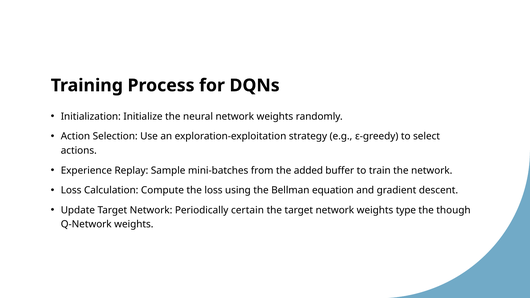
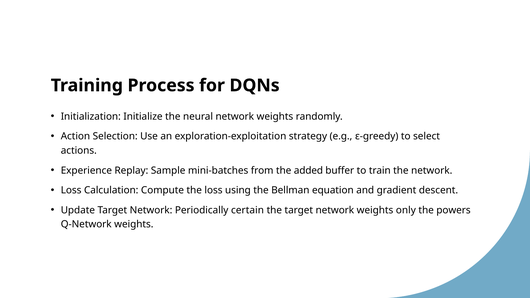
type: type -> only (406, 210)
though: though -> powers (454, 210)
